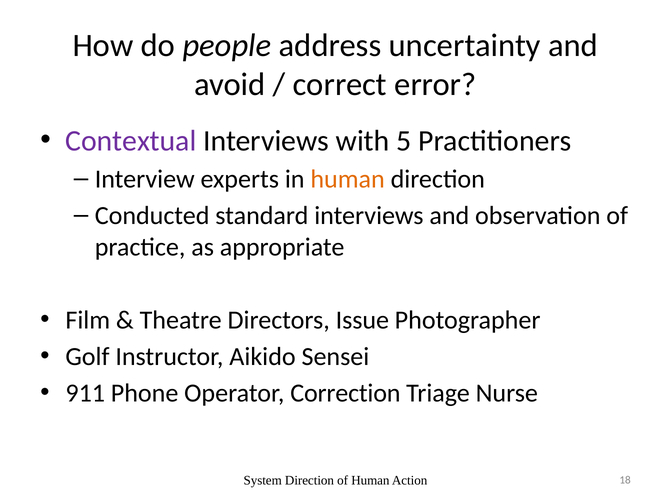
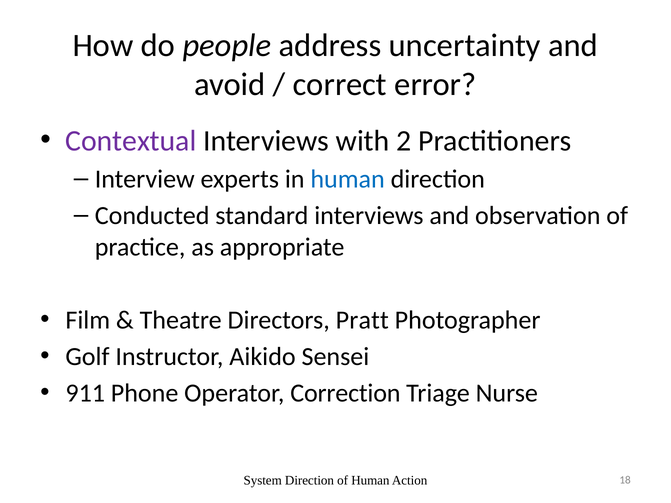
5: 5 -> 2 (404, 141)
human colour: orange -> blue (348, 179)
Issue: Issue -> Pratt (362, 320)
